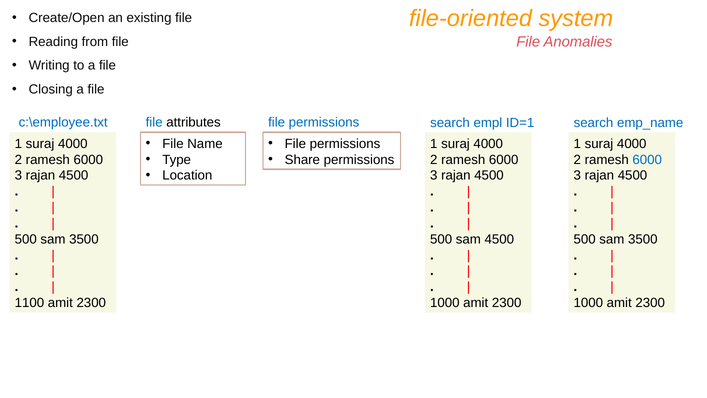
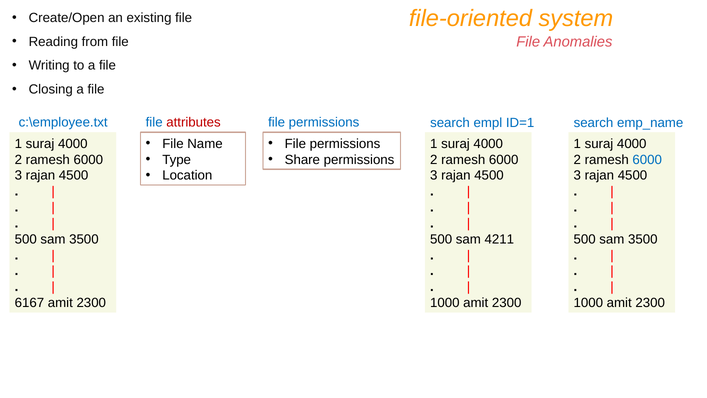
attributes colour: black -> red (194, 122)
sam 4500: 4500 -> 4211 (499, 239)
1100: 1100 -> 6167 (29, 303)
